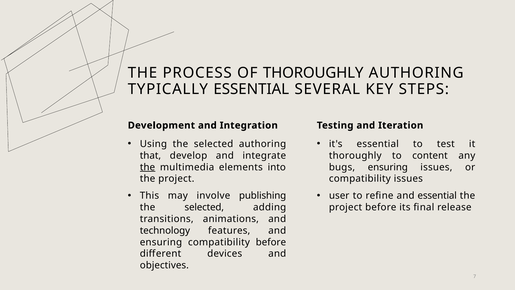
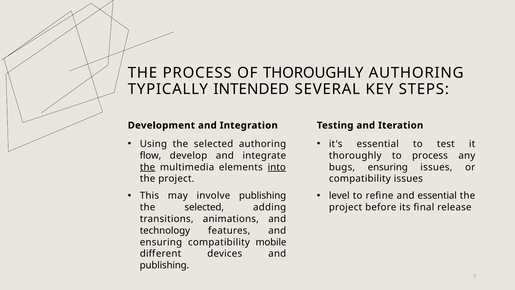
TYPICALLY ESSENTIAL: ESSENTIAL -> INTENDED (251, 89)
that: that -> flow (151, 155)
to content: content -> process (430, 155)
into underline: none -> present (277, 167)
user: user -> level (339, 196)
compatibility before: before -> mobile (271, 242)
objectives: objectives -> publishing (164, 265)
